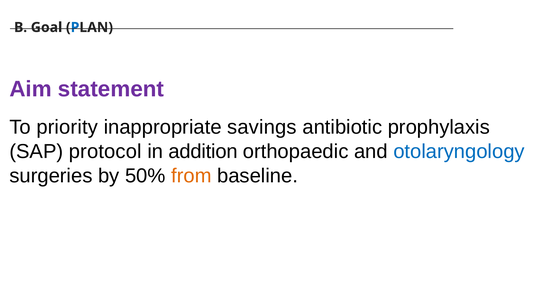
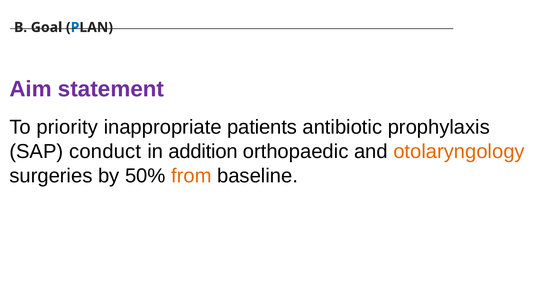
savings: savings -> patients (262, 127)
protocol: protocol -> conduct (105, 152)
otolaryngology colour: blue -> orange (459, 152)
